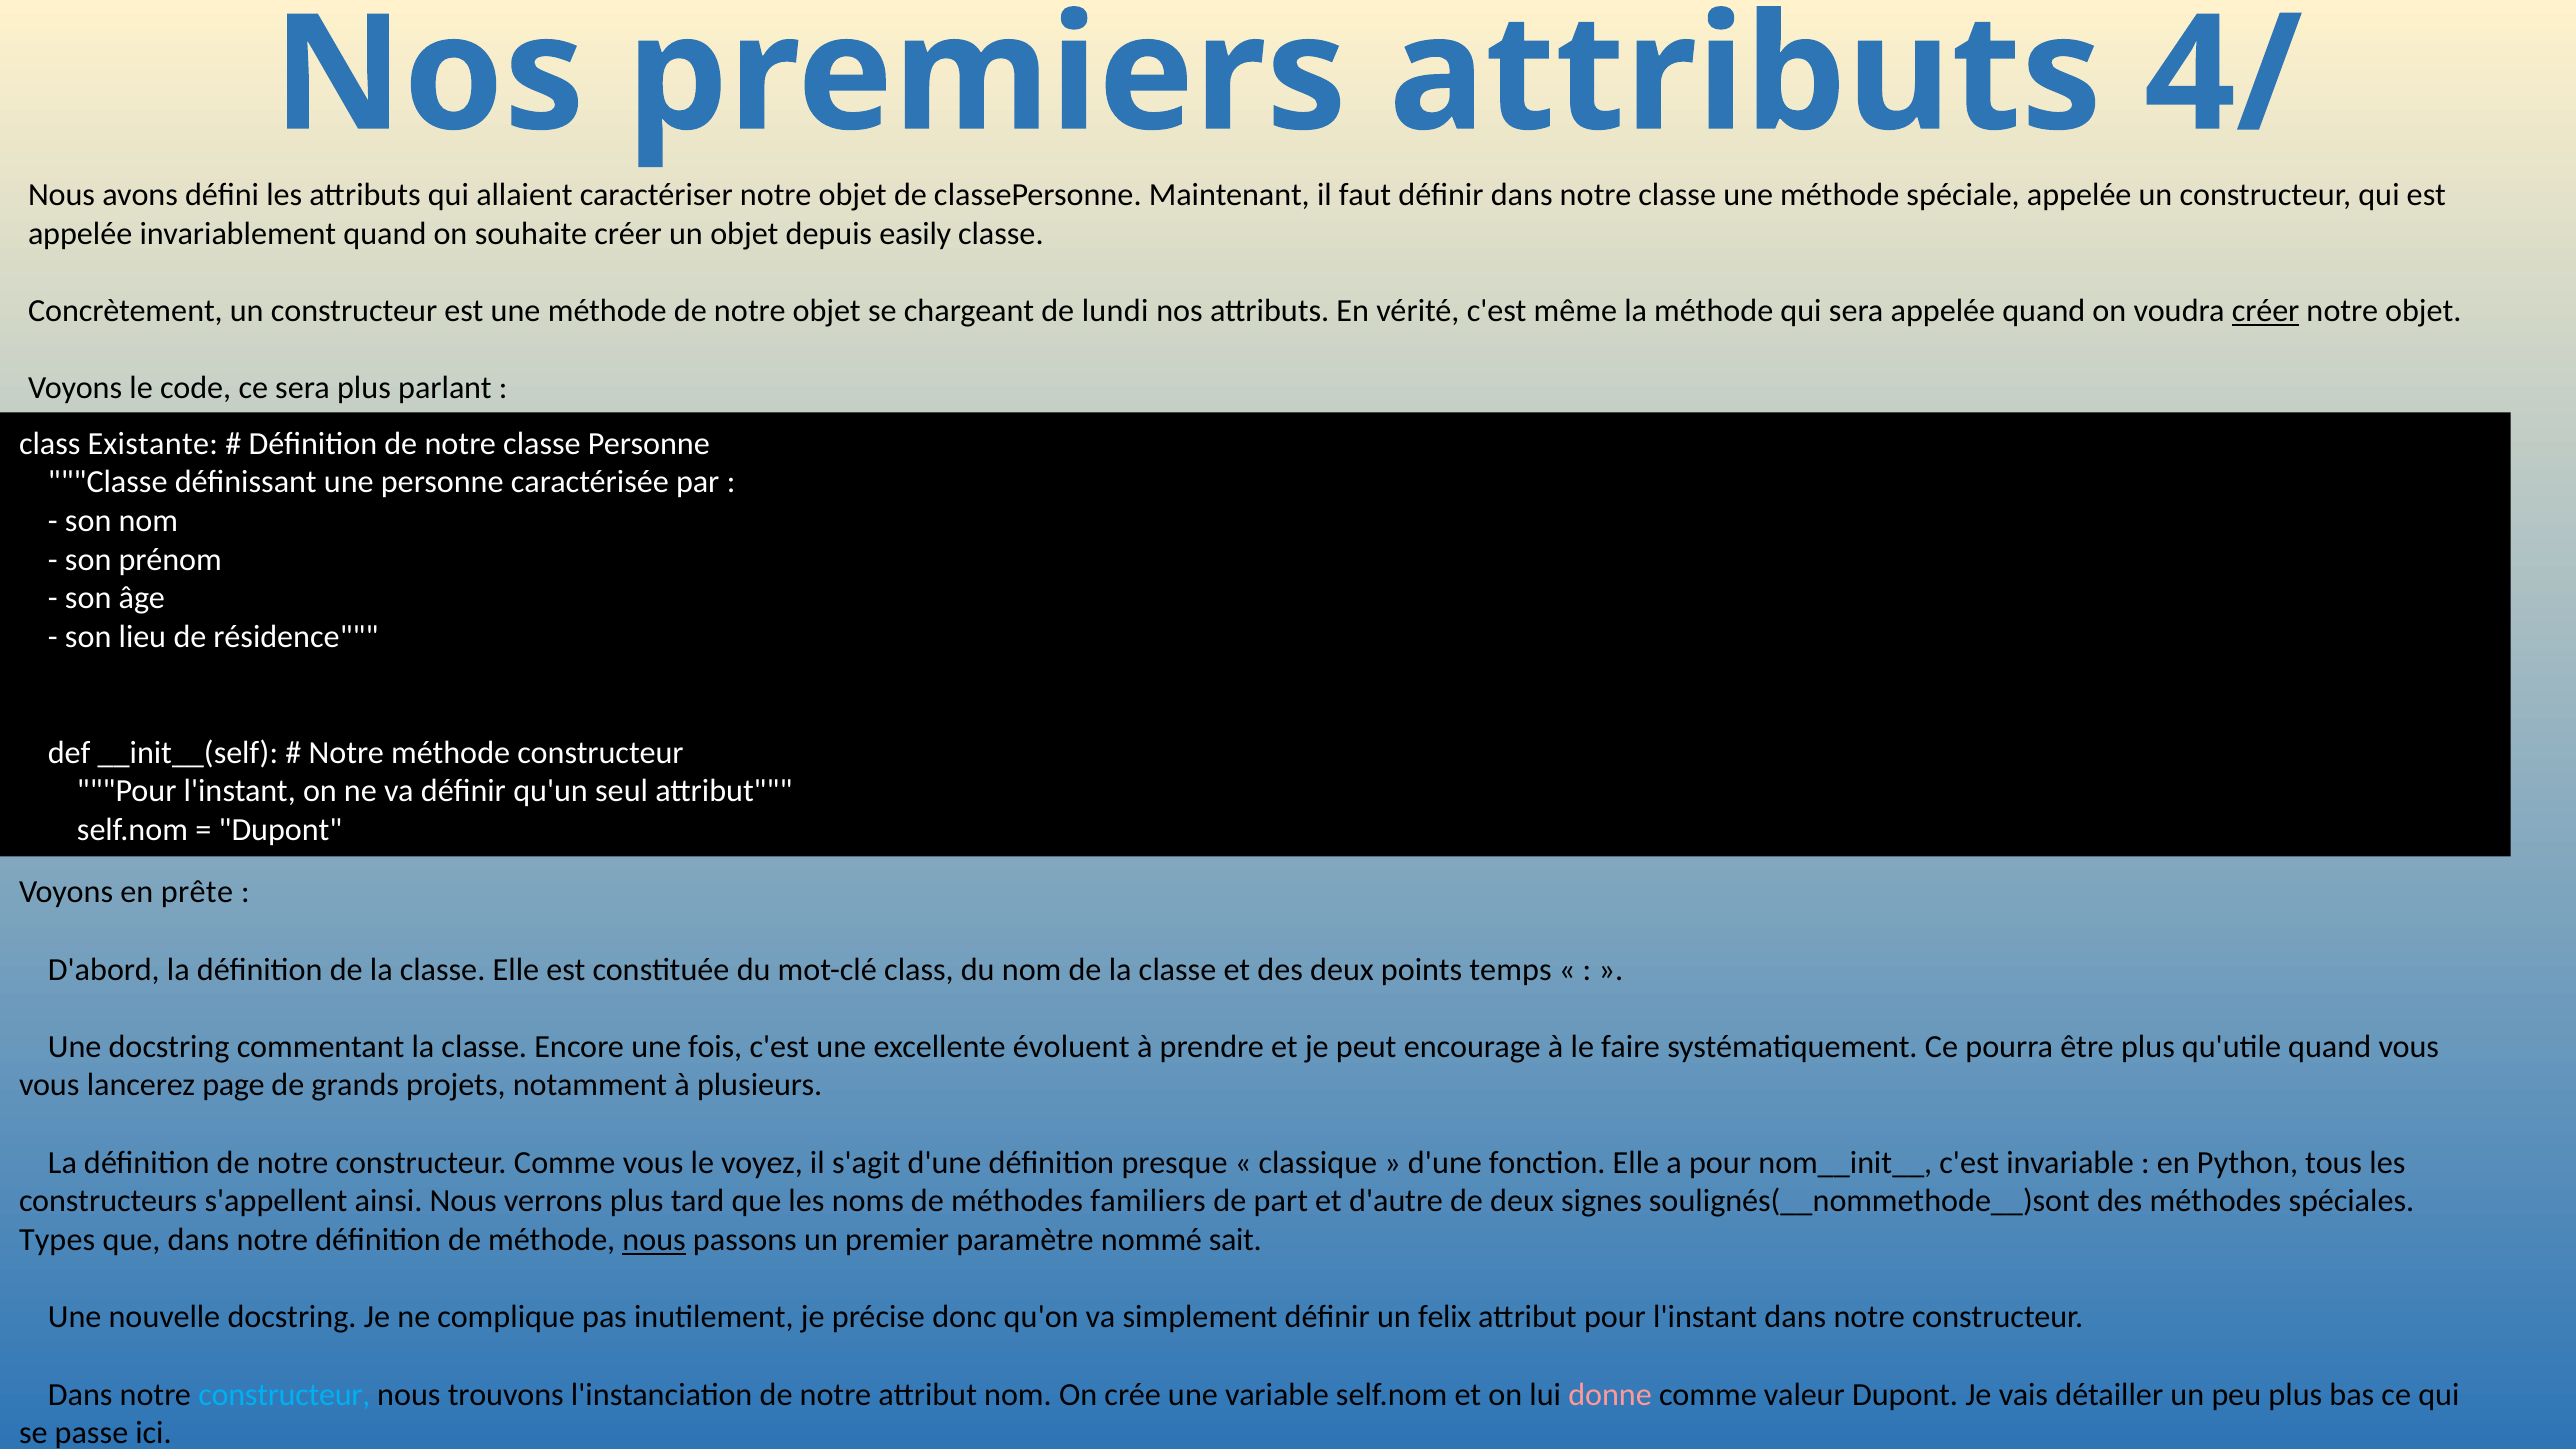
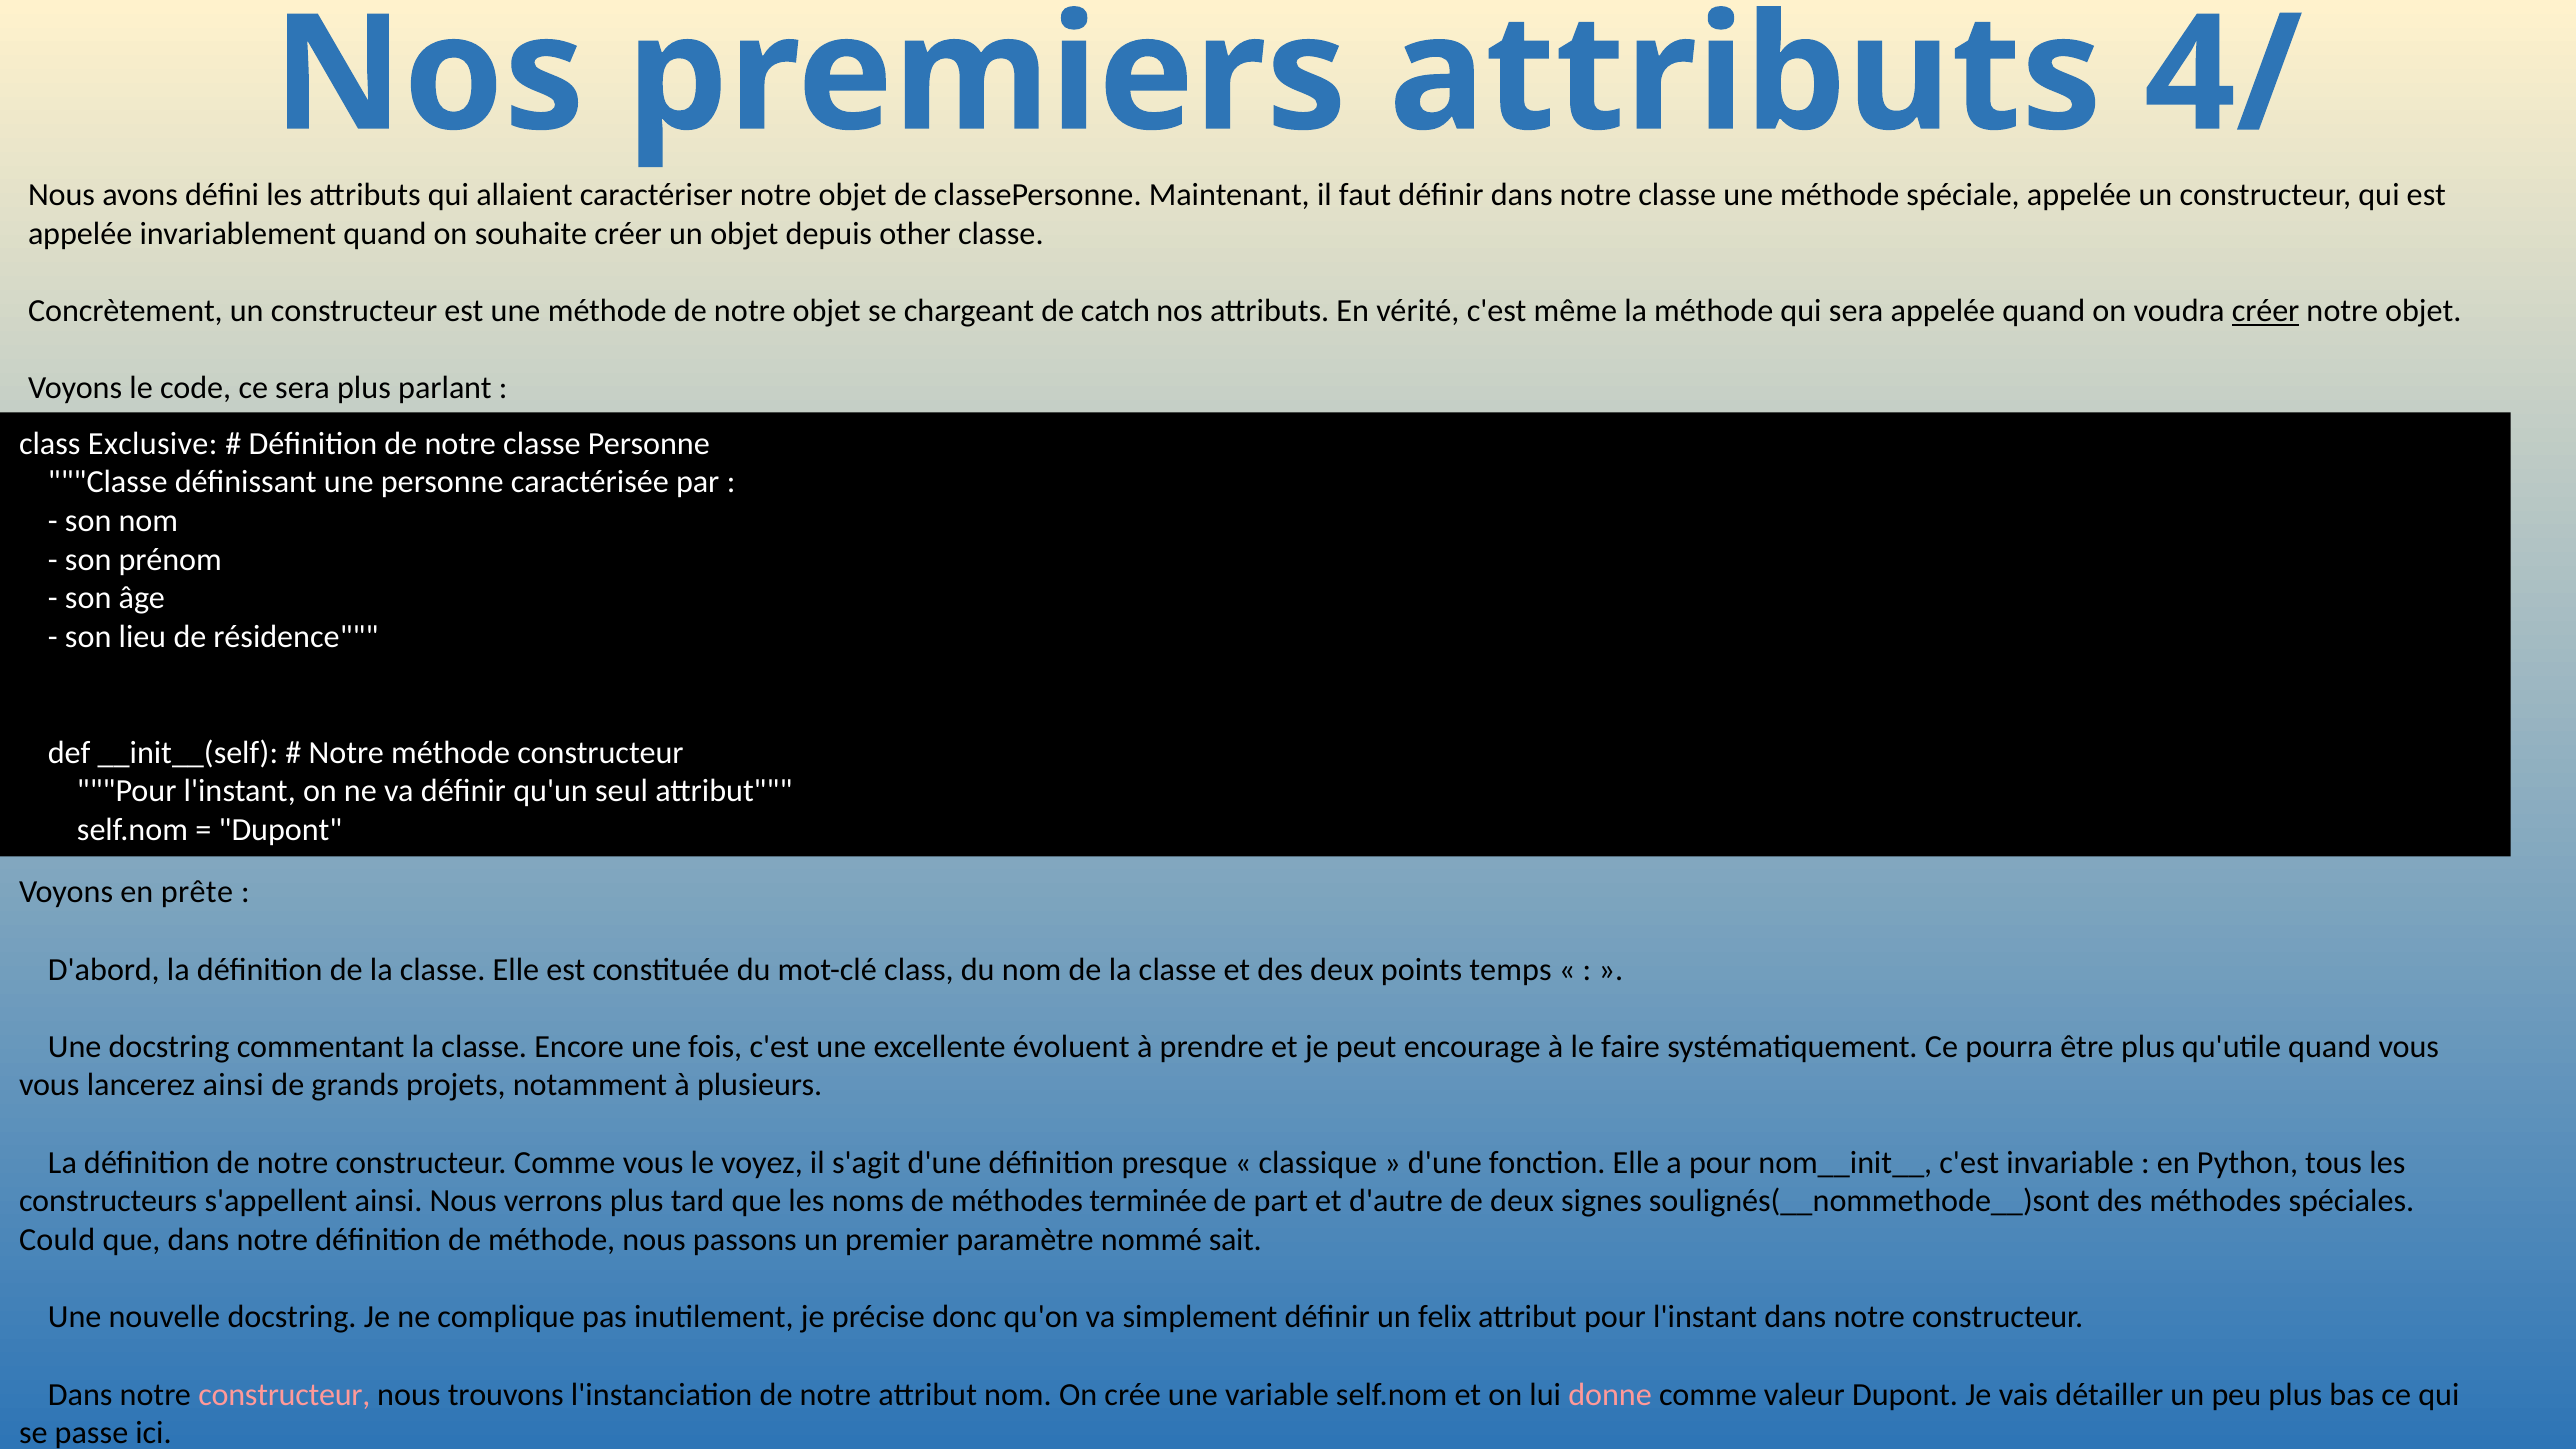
easily: easily -> other (915, 233)
lundi: lundi -> catch (1115, 311)
Existante: Existante -> Exclusive (153, 443)
lancerez page: page -> ainsi (233, 1085)
familiers: familiers -> terminée (1148, 1201)
Types: Types -> Could (57, 1240)
nous underline: present -> none (654, 1240)
constructeur colour: light blue -> pink (284, 1394)
